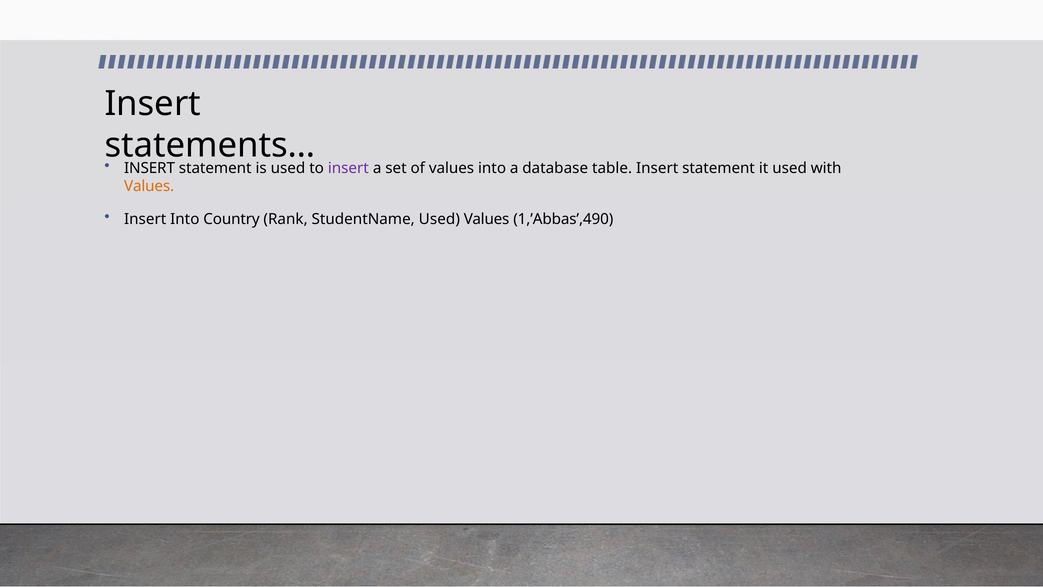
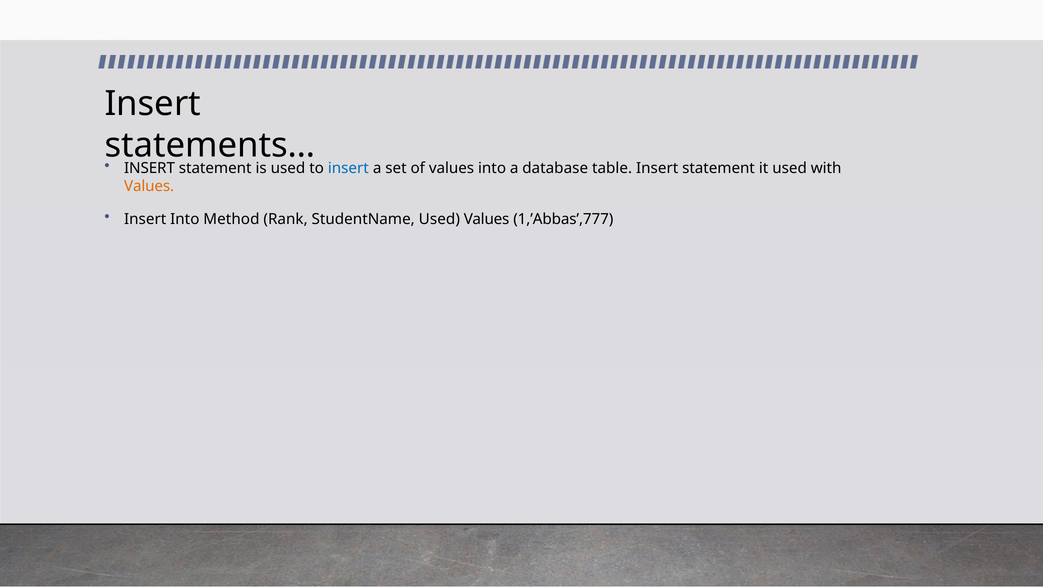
insert colour: purple -> blue (348, 168)
Country: Country -> Method (231, 219)
1,’Abbas’,490: 1,’Abbas’,490 -> 1,’Abbas’,777 (563, 219)
